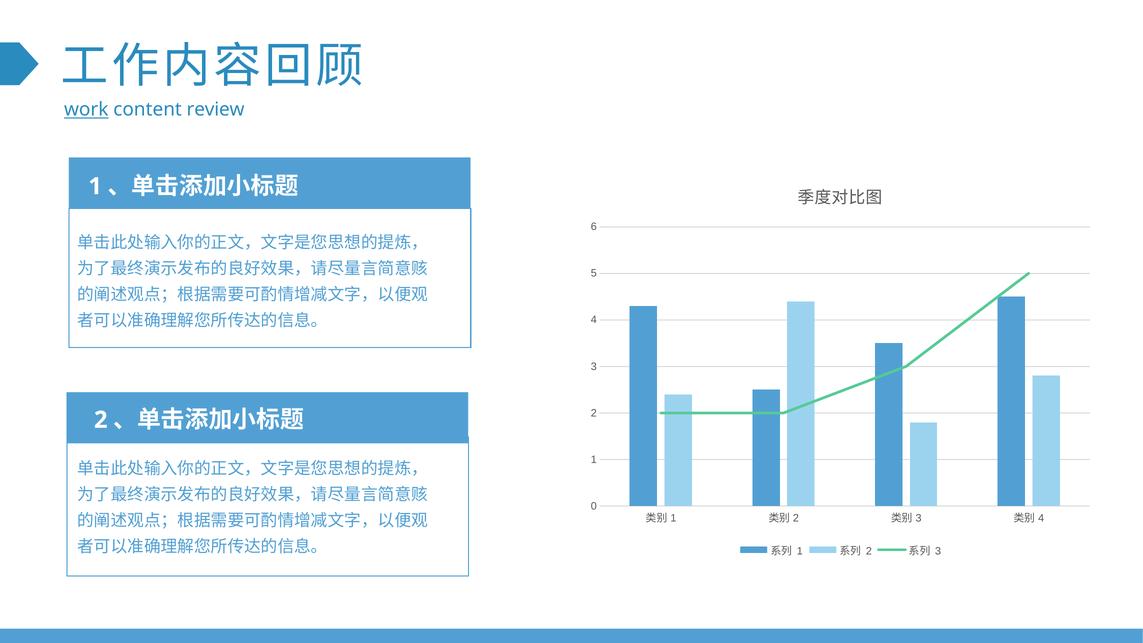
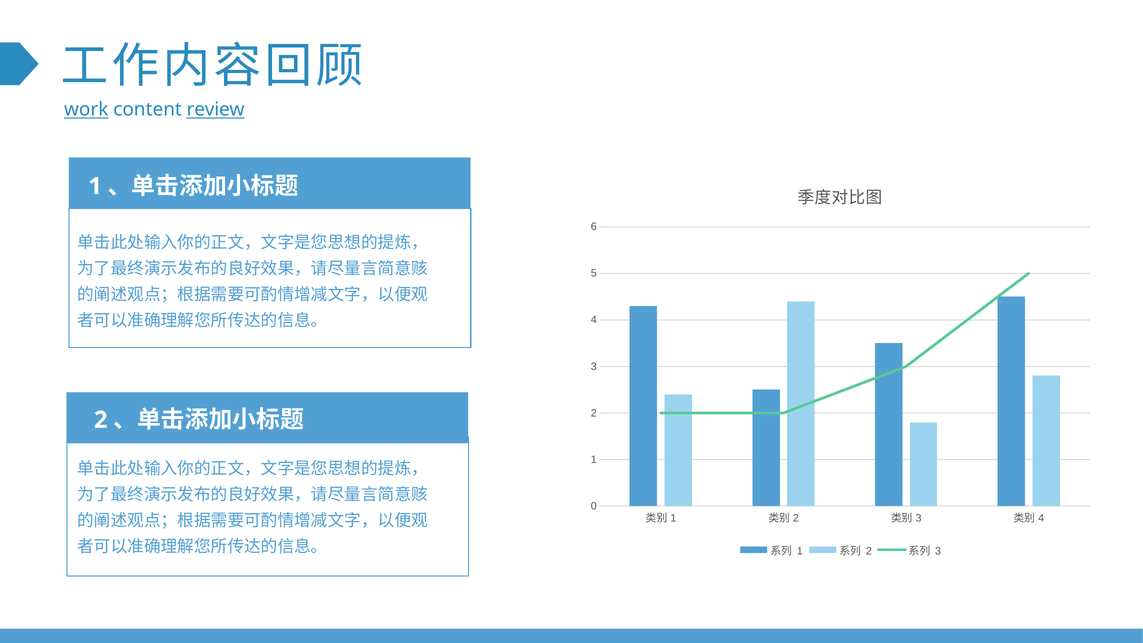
review underline: none -> present (216, 110)
